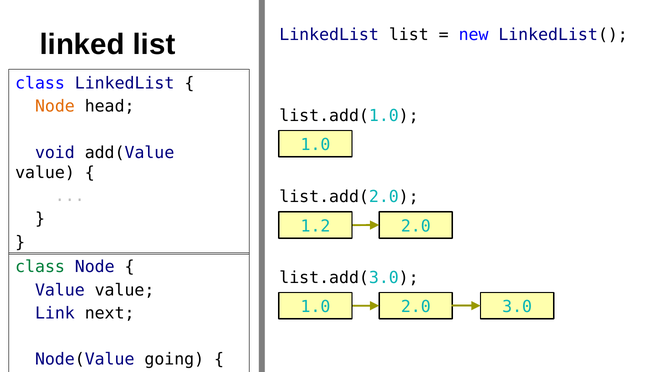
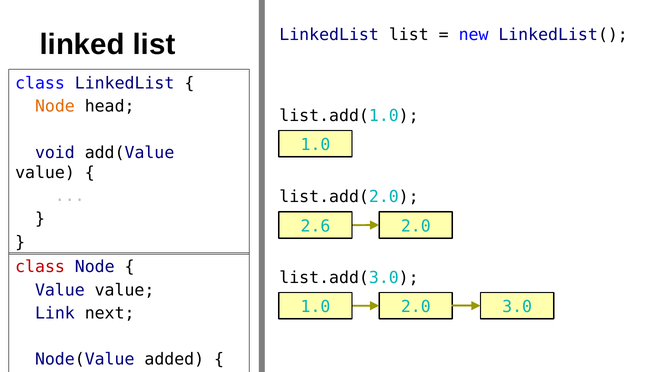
1.2: 1.2 -> 2.6 (316, 226)
class colour: green -> red (40, 267)
going: going -> added (174, 360)
